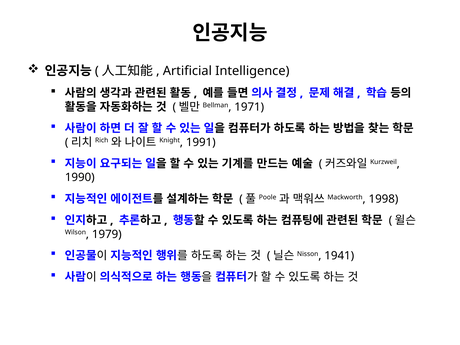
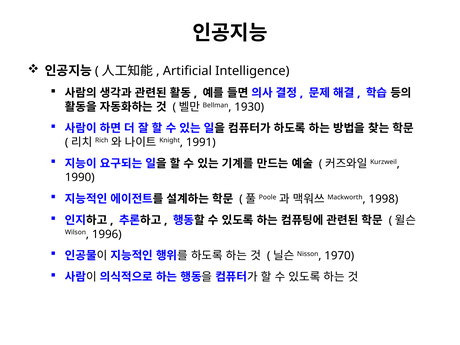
1971: 1971 -> 1930 (249, 107)
1979: 1979 -> 1996 (107, 234)
1941: 1941 -> 1970 (339, 256)
